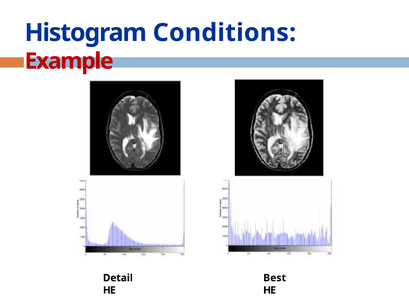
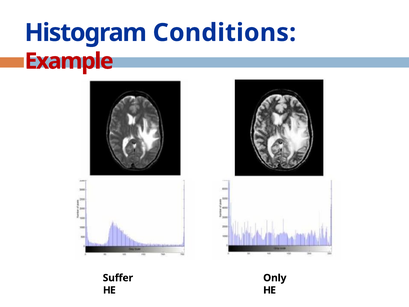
Detail: Detail -> Suffer (118, 278)
Best: Best -> Only (275, 278)
